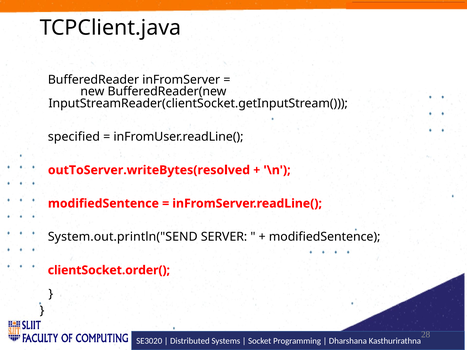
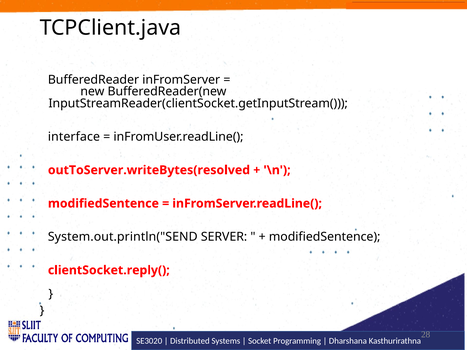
specified: specified -> interface (74, 137)
clientSocket.order(: clientSocket.order( -> clientSocket.reply( (109, 270)
